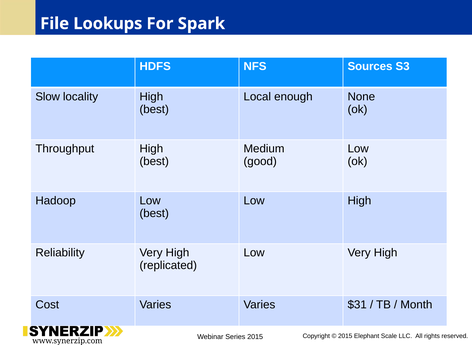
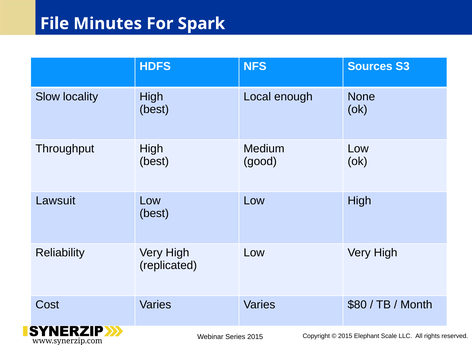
Lookups: Lookups -> Minutes (108, 24)
Hadoop: Hadoop -> Lawsuit (56, 201)
$31: $31 -> $80 (357, 305)
